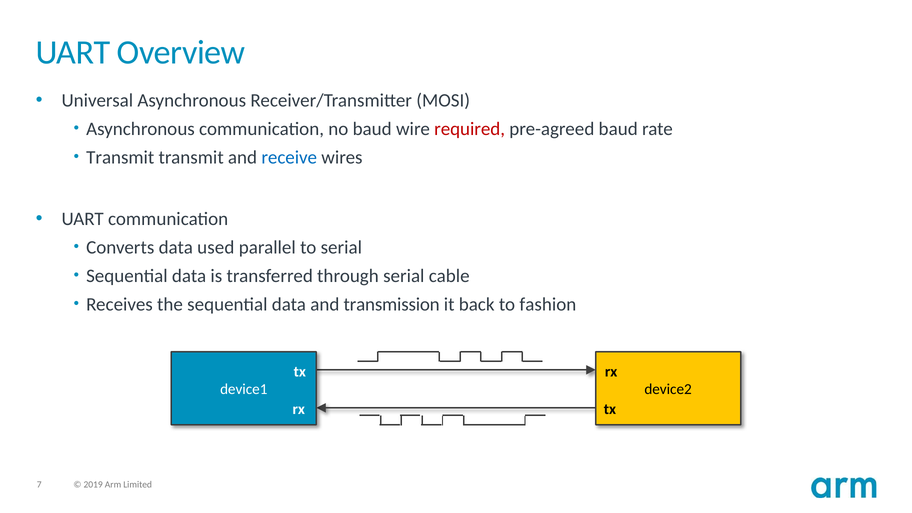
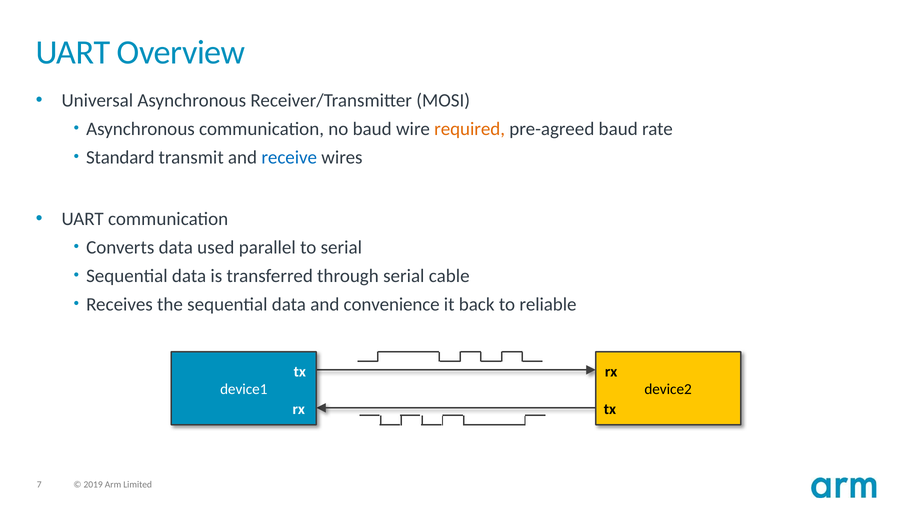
required colour: red -> orange (470, 129)
Transmit: Transmit -> Standard (120, 157)
transmission: transmission -> convenience (392, 305)
fashion: fashion -> reliable (548, 305)
